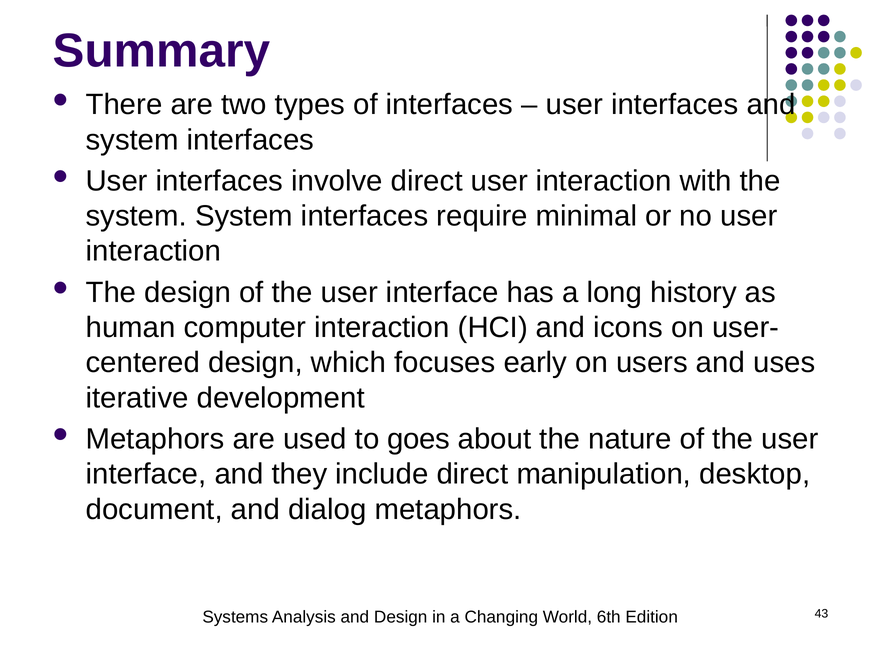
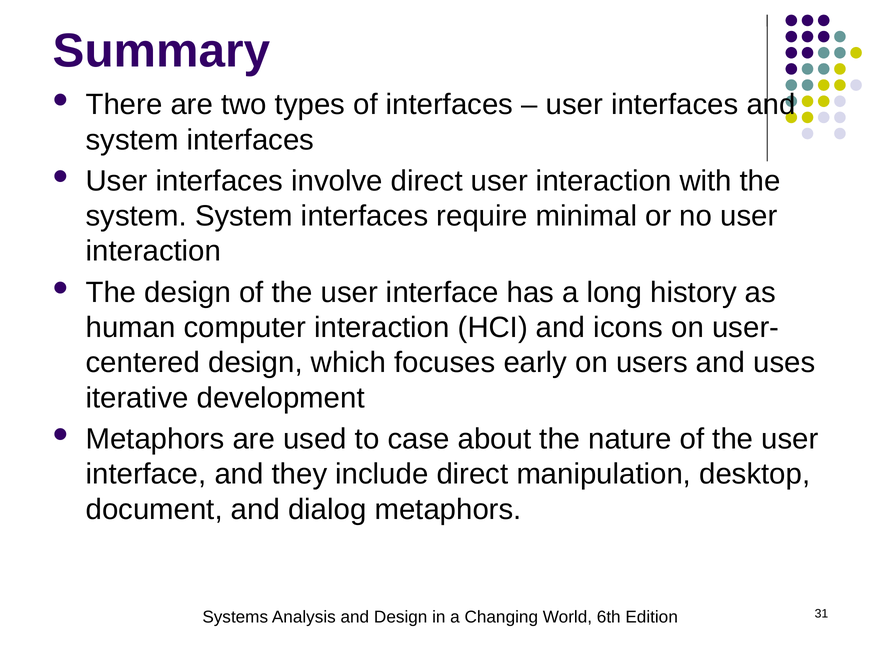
goes: goes -> case (419, 440)
43: 43 -> 31 (821, 615)
